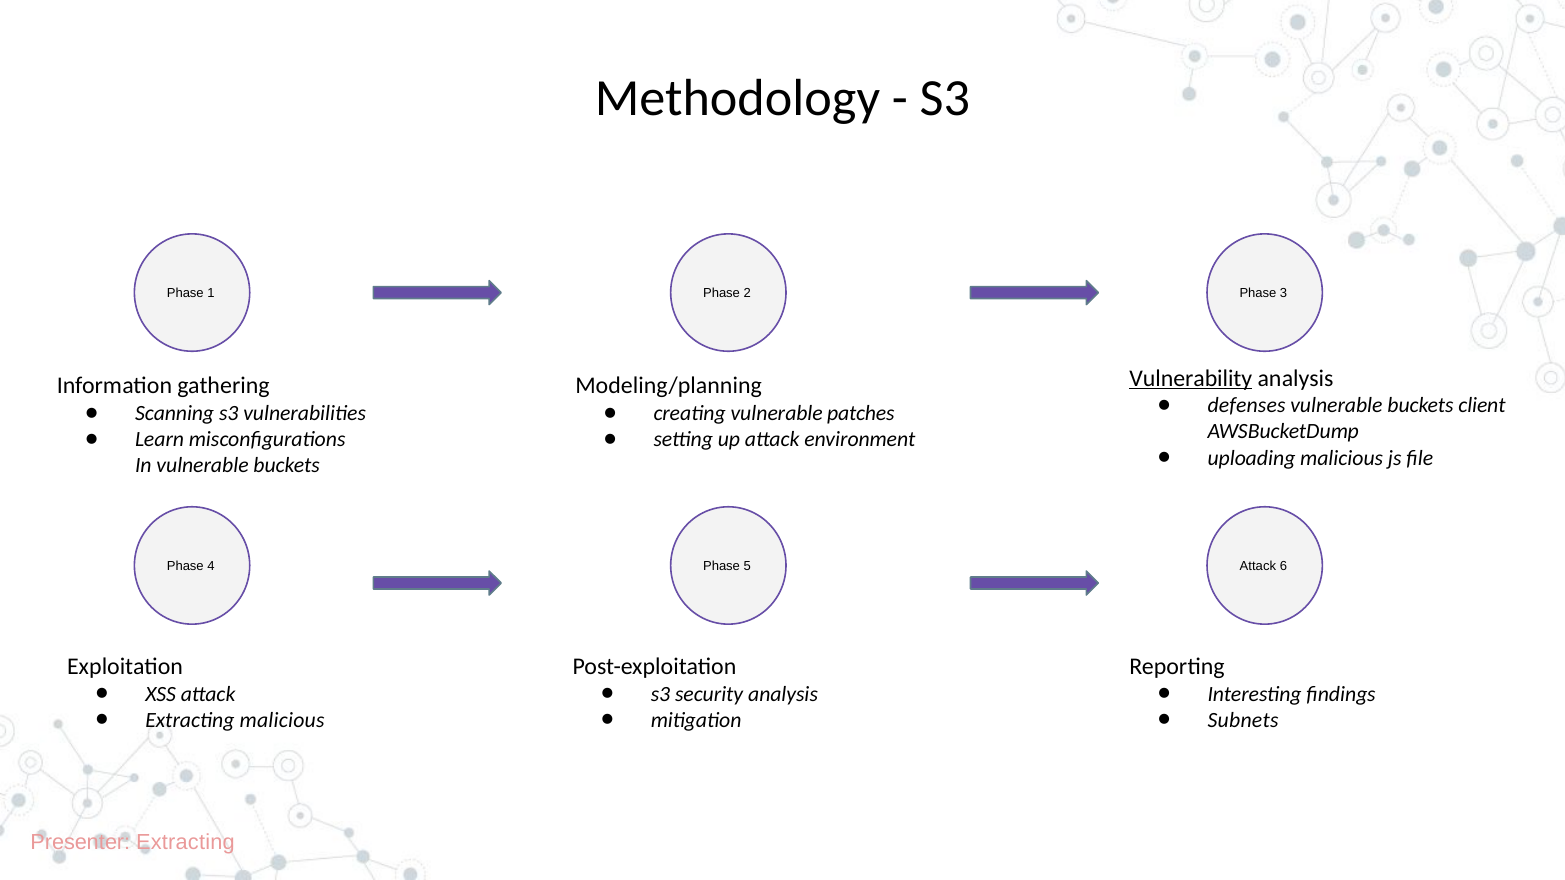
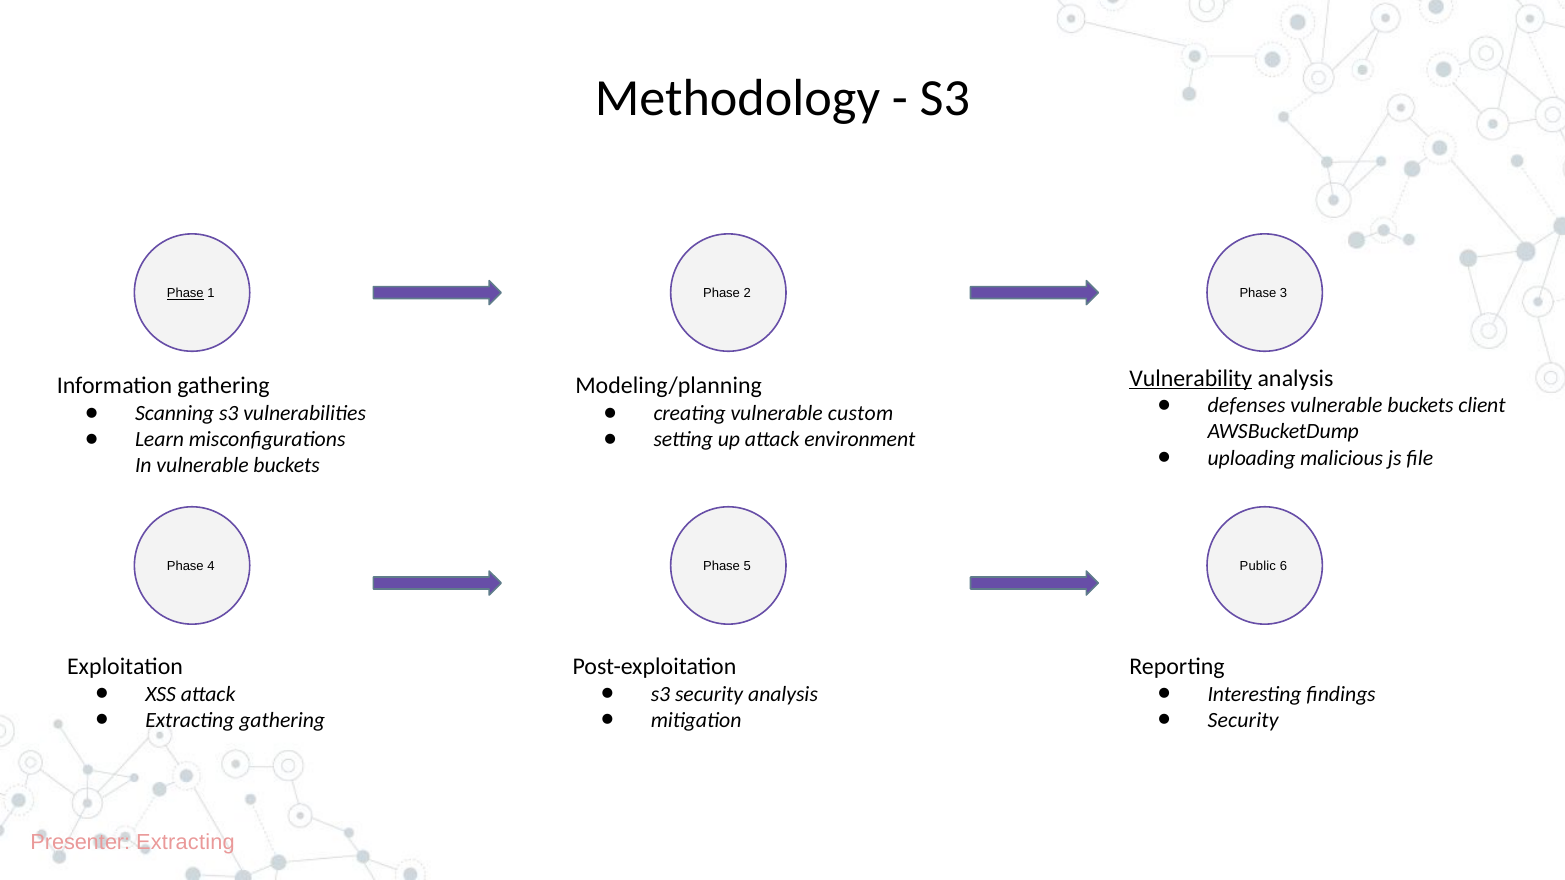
Phase underline: none -> present (185, 294)
patches: patches -> custom (861, 414)
Attack: Attack -> Public (1258, 567)
Extracting malicious: malicious -> gathering (282, 720)
Subnets: Subnets -> Security (1243, 720)
